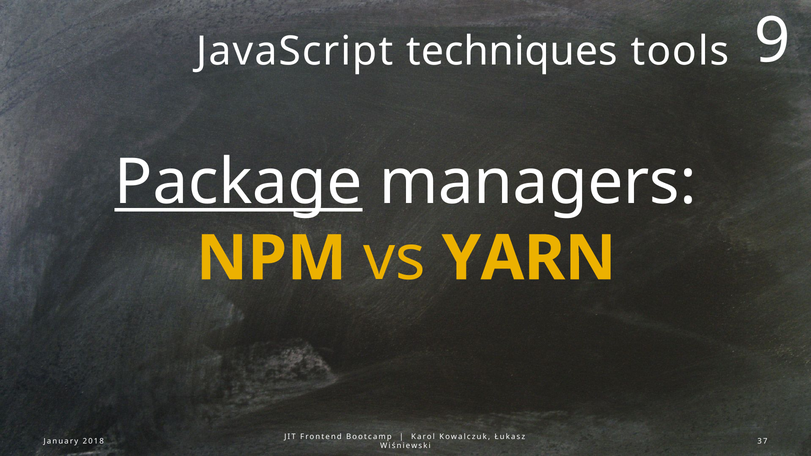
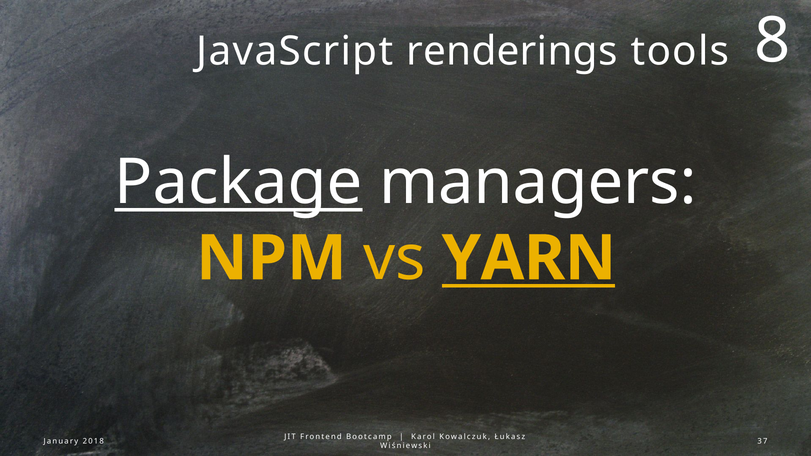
techniques: techniques -> renderings (512, 51)
9: 9 -> 8 (772, 41)
YARN underline: none -> present (529, 259)
